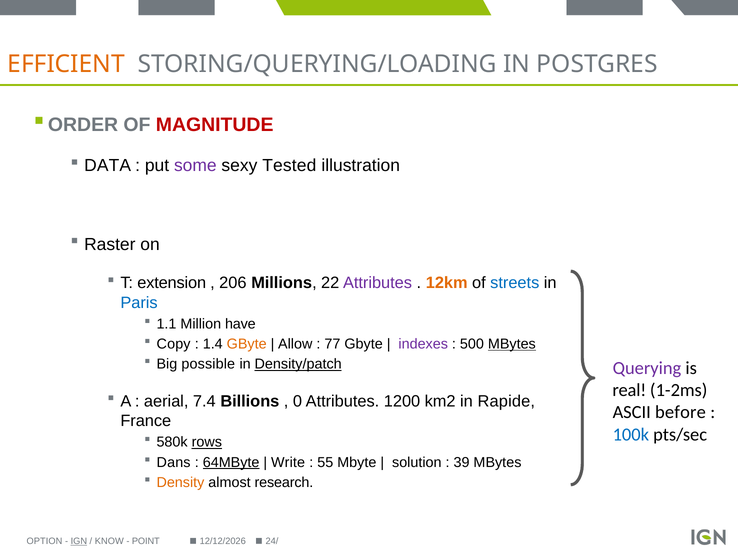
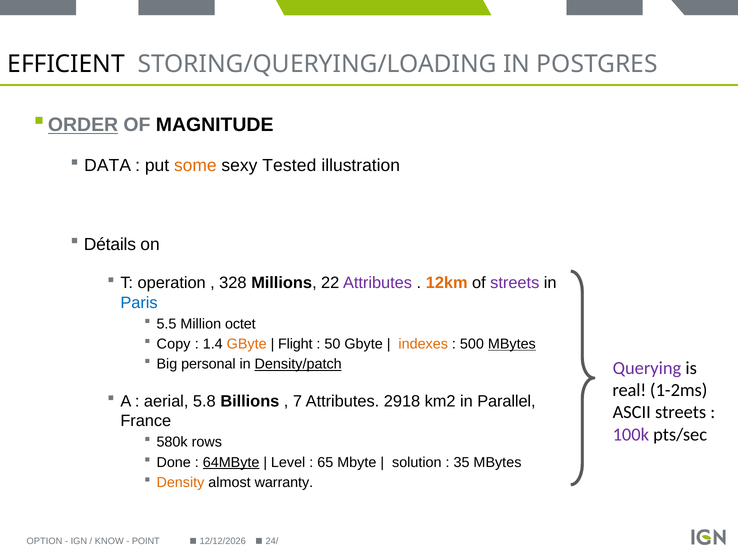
EFFICIENT colour: orange -> black (66, 64)
ORDER underline: none -> present (83, 125)
MAGNITUDE colour: red -> black (215, 125)
some colour: purple -> orange (195, 165)
Raster: Raster -> Détails (110, 244)
extension: extension -> operation (172, 283)
206: 206 -> 328 (233, 283)
streets colour: blue -> purple (515, 283)
1.1: 1.1 -> 5.5 (166, 324)
have: have -> octet (240, 324)
Allow: Allow -> Flight (295, 344)
77: 77 -> 50 (332, 344)
indexes colour: purple -> orange (423, 344)
possible: possible -> personal (208, 364)
7.4: 7.4 -> 5.8 (204, 401)
0: 0 -> 7 (297, 401)
1200: 1200 -> 2918 (402, 401)
Rapide: Rapide -> Parallel (506, 401)
ASCII before: before -> streets (681, 412)
100k colour: blue -> purple (631, 434)
rows underline: present -> none (207, 442)
Dans: Dans -> Done (174, 462)
Write: Write -> Level (288, 462)
55: 55 -> 65 (325, 462)
39: 39 -> 35 (462, 462)
research: research -> warranty (284, 482)
IGN underline: present -> none (79, 541)
